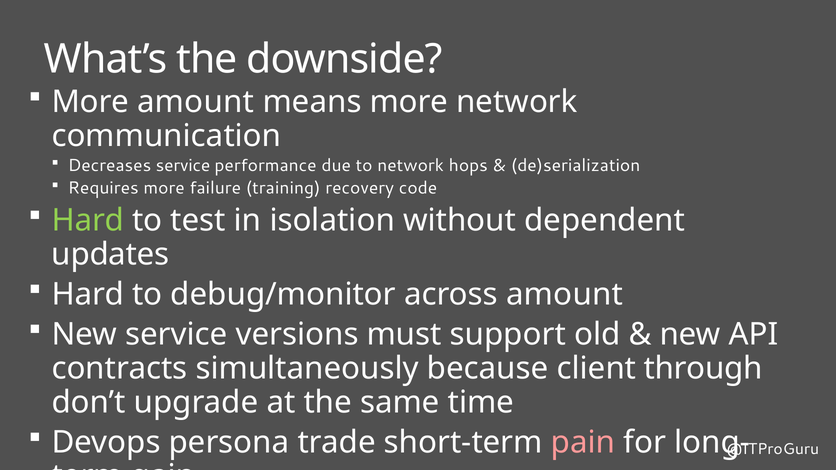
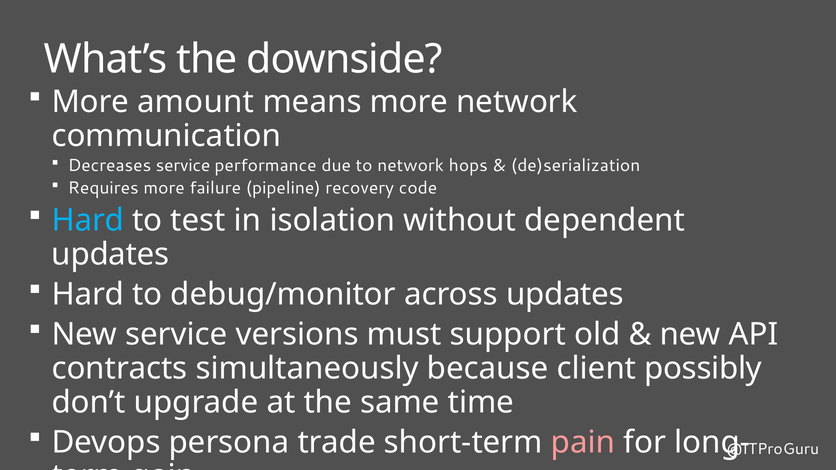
training: training -> pipeline (283, 188)
Hard colour: light green -> light blue (88, 221)
across amount: amount -> updates (565, 295)
through: through -> possibly (703, 369)
